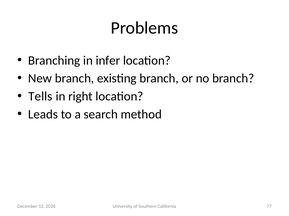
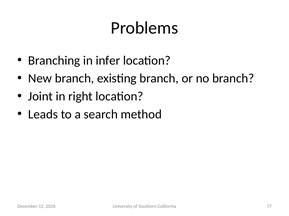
Tells: Tells -> Joint (40, 97)
